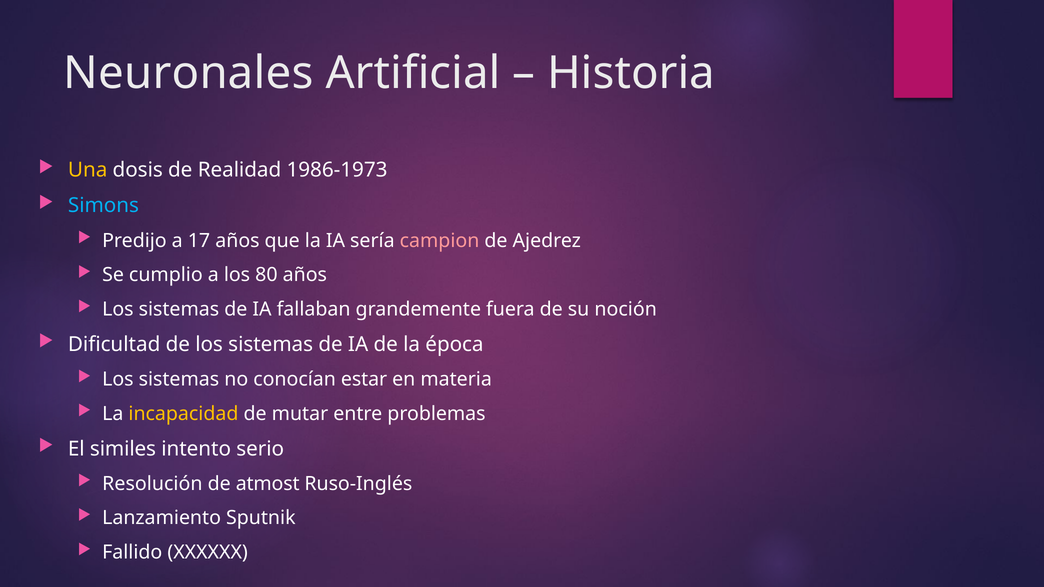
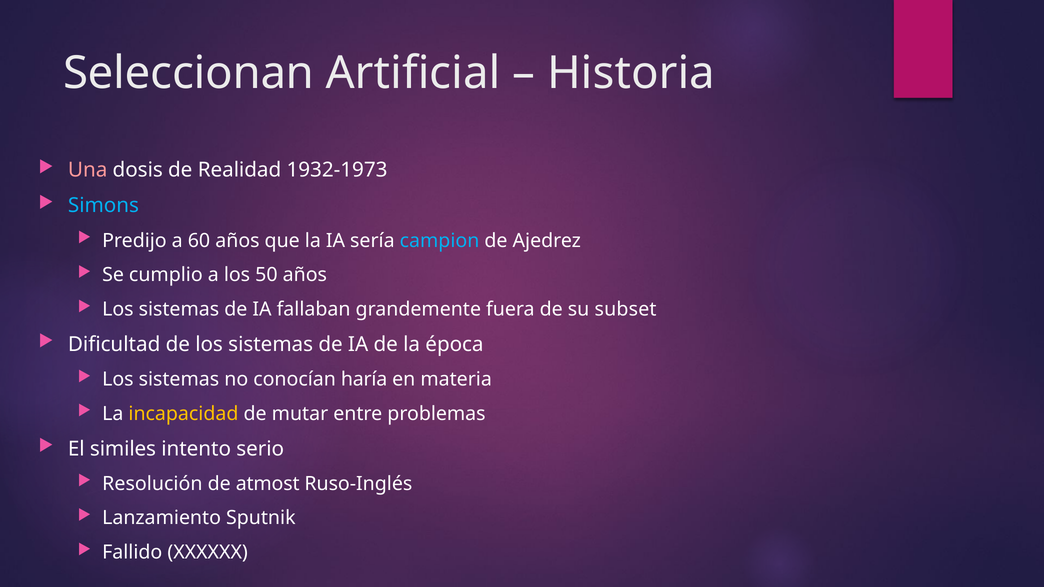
Neuronales: Neuronales -> Seleccionan (189, 73)
Una colour: yellow -> pink (88, 170)
1986-1973: 1986-1973 -> 1932-1973 (337, 170)
17: 17 -> 60 (199, 241)
campion colour: pink -> light blue (440, 241)
80: 80 -> 50 (266, 275)
noción: noción -> subset (626, 309)
estar: estar -> haría (364, 379)
